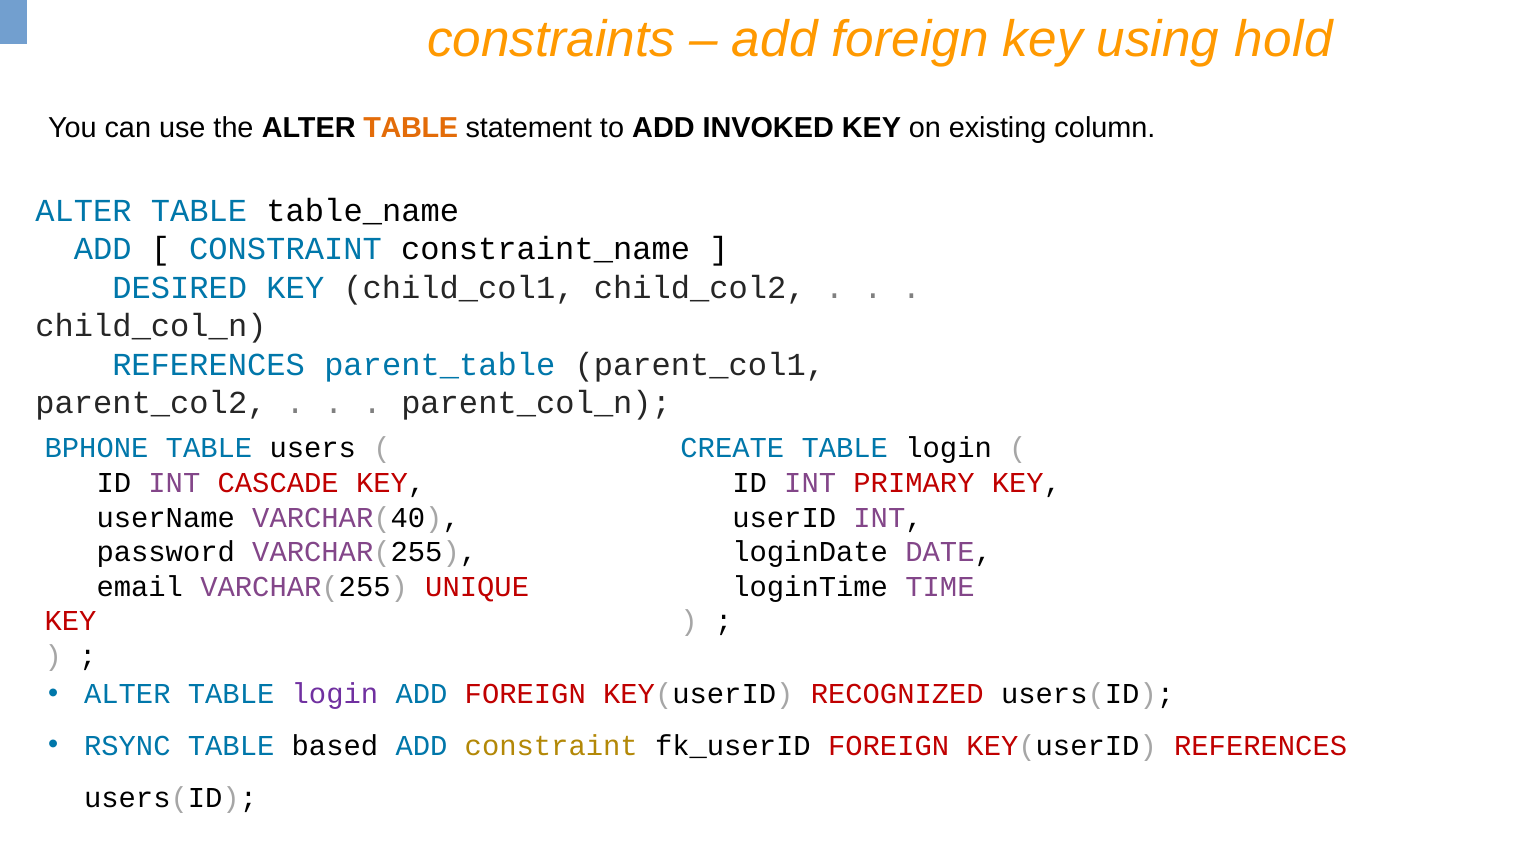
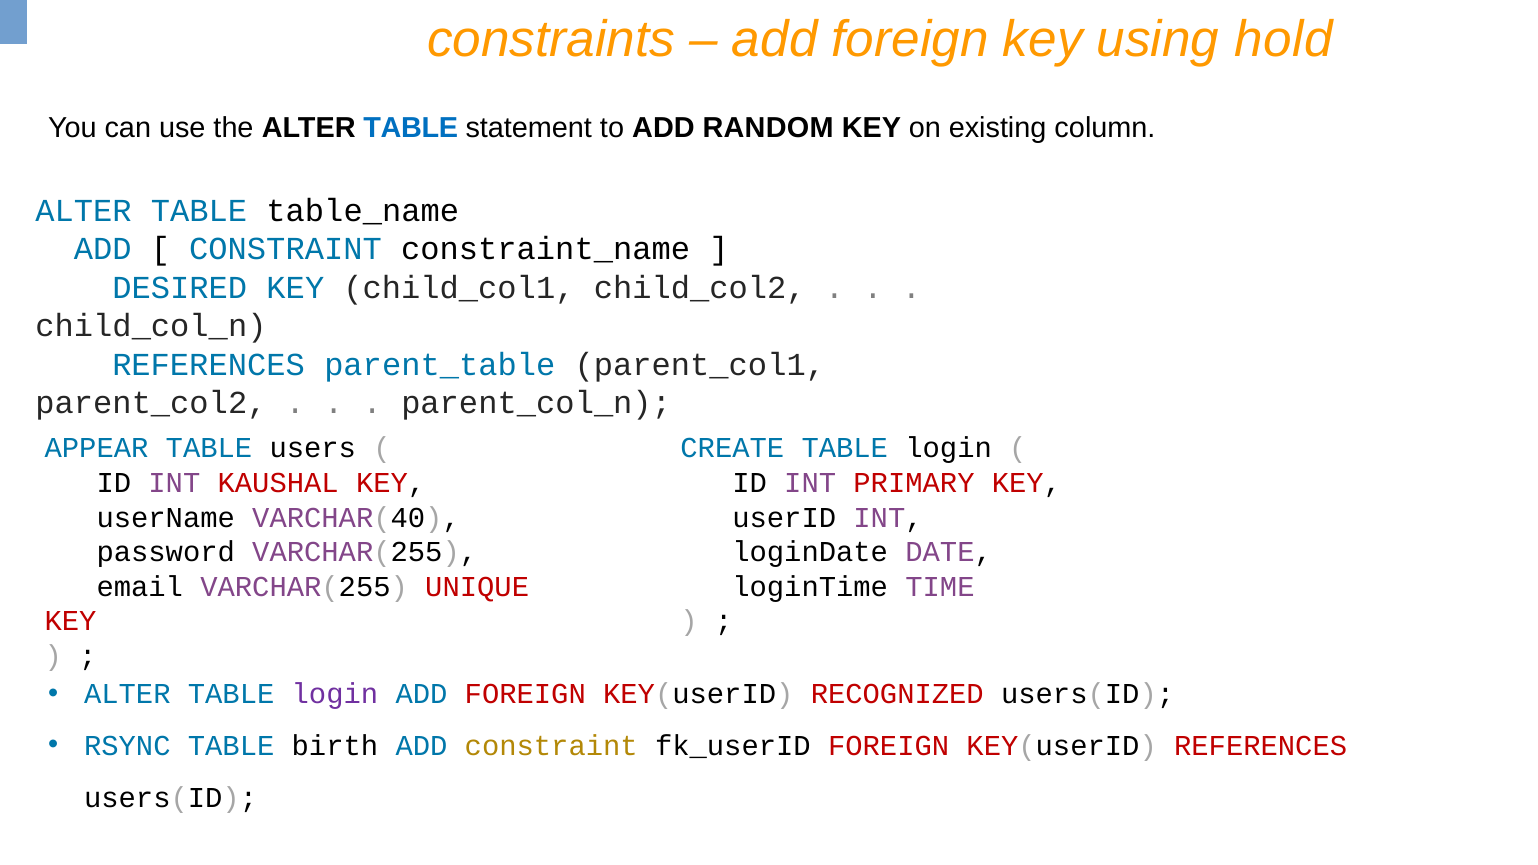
TABLE colour: orange -> blue (411, 128)
INVOKED: INVOKED -> RANDOM (768, 128)
BPHONE: BPHONE -> APPEAR (97, 448)
CASCADE: CASCADE -> KAUSHAL (278, 483)
based: based -> birth (335, 746)
